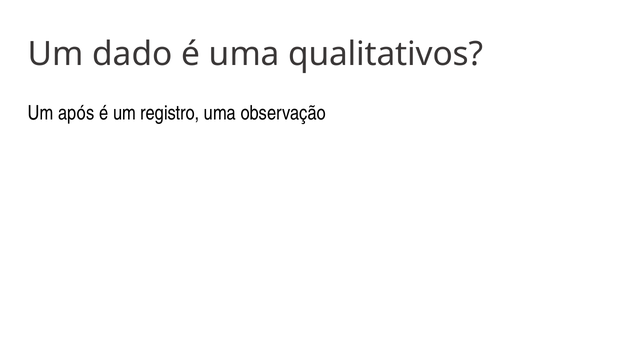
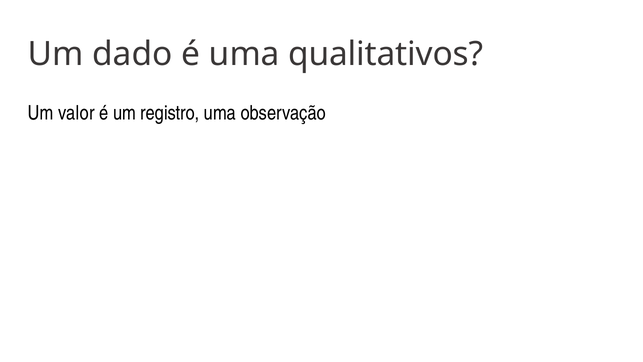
após: após -> valor (76, 113)
